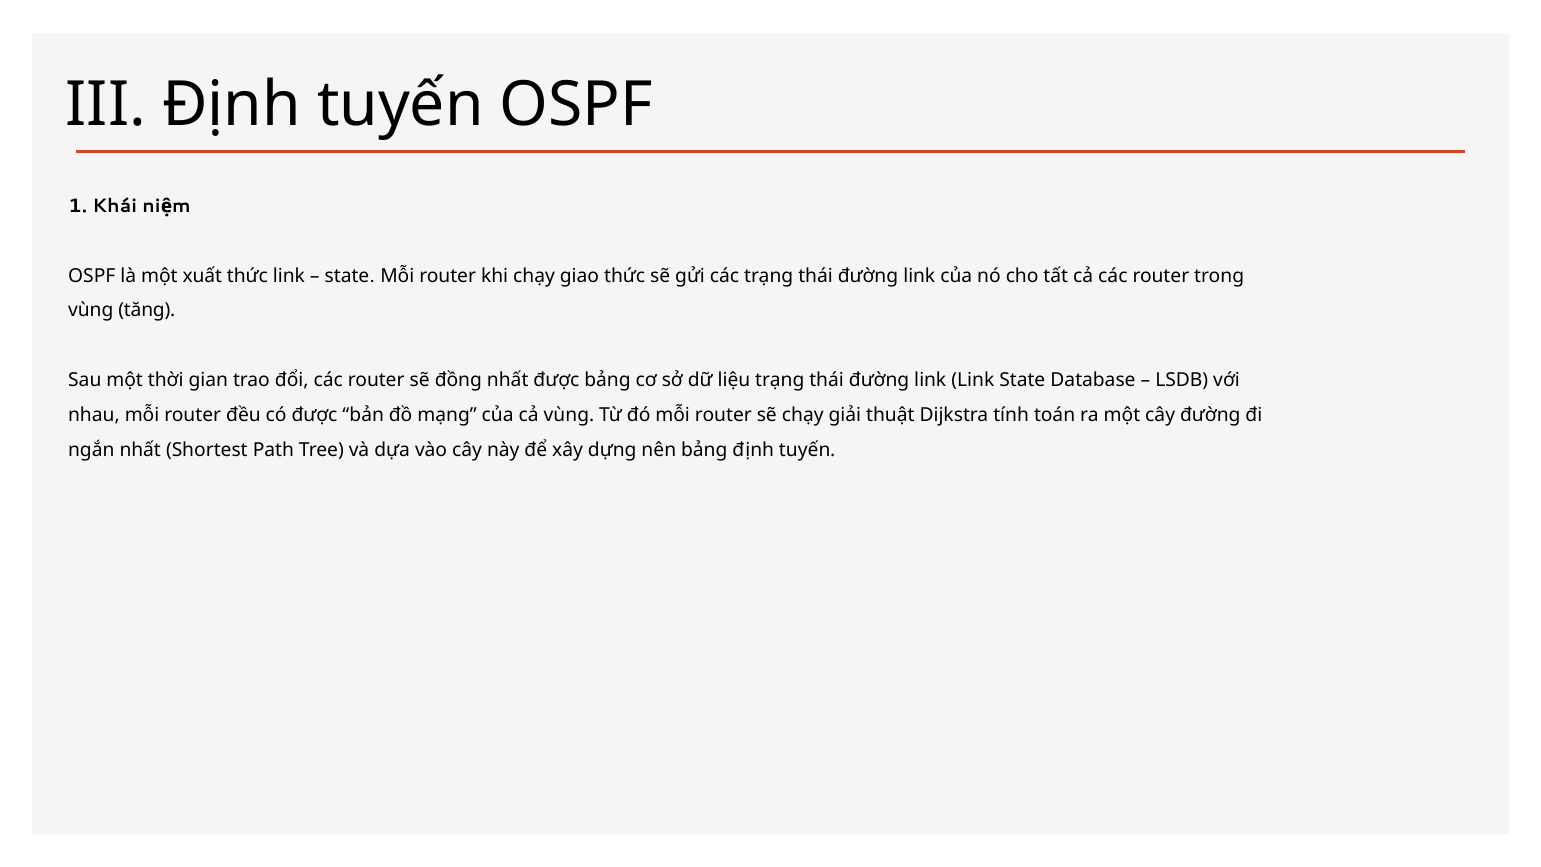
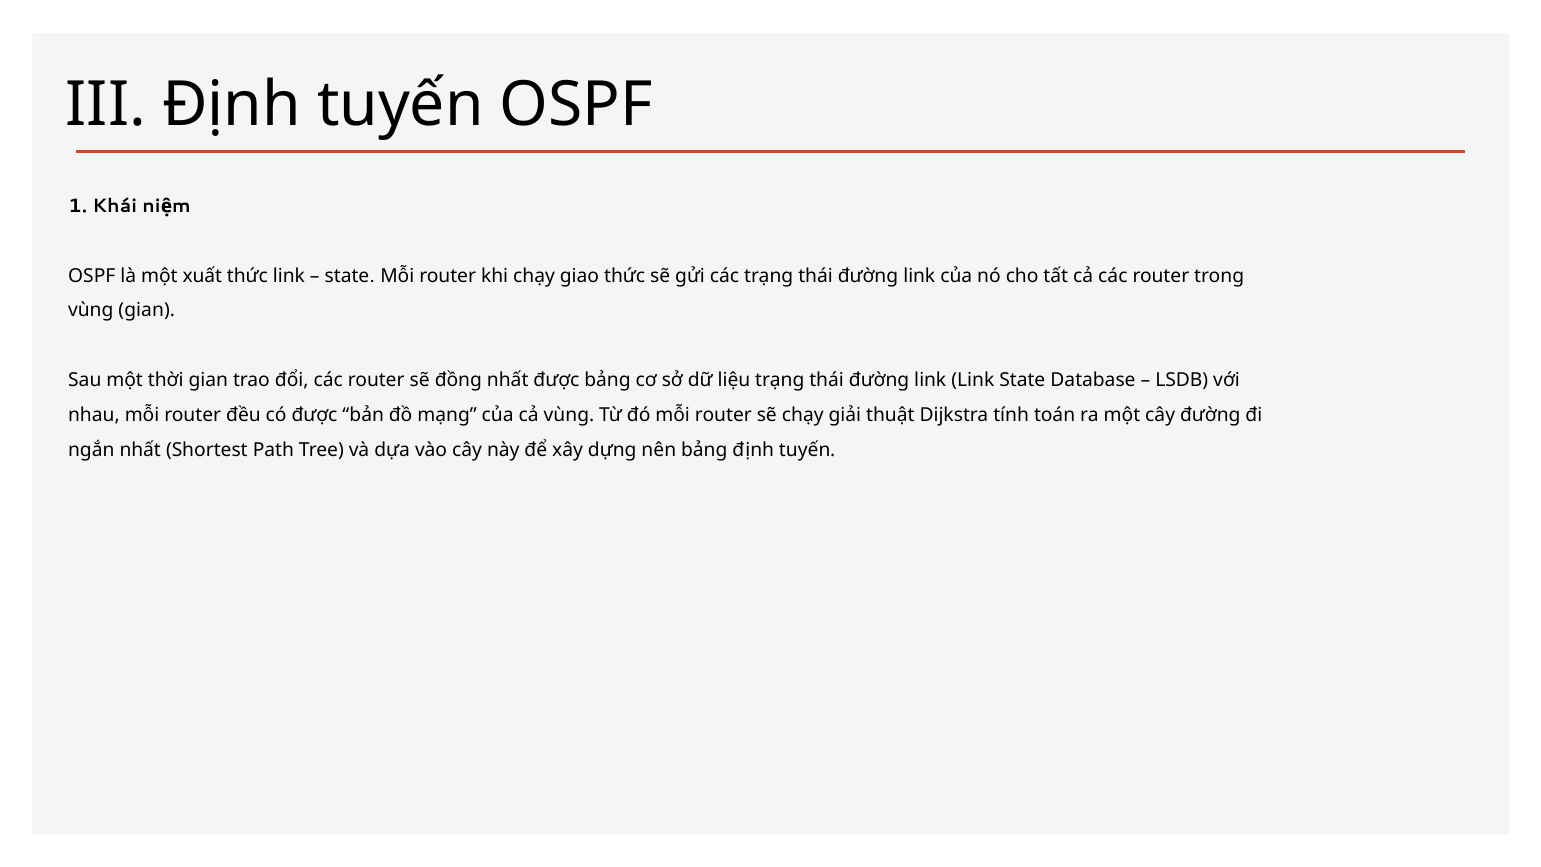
vùng tăng: tăng -> gian (147, 311)
